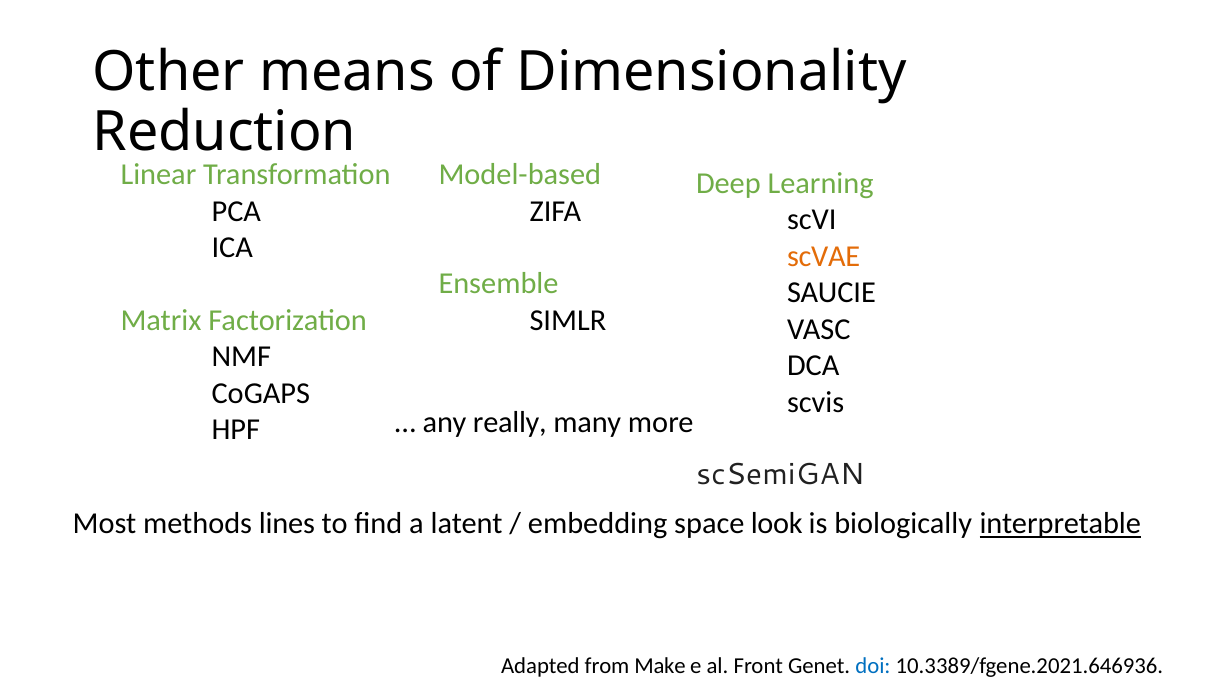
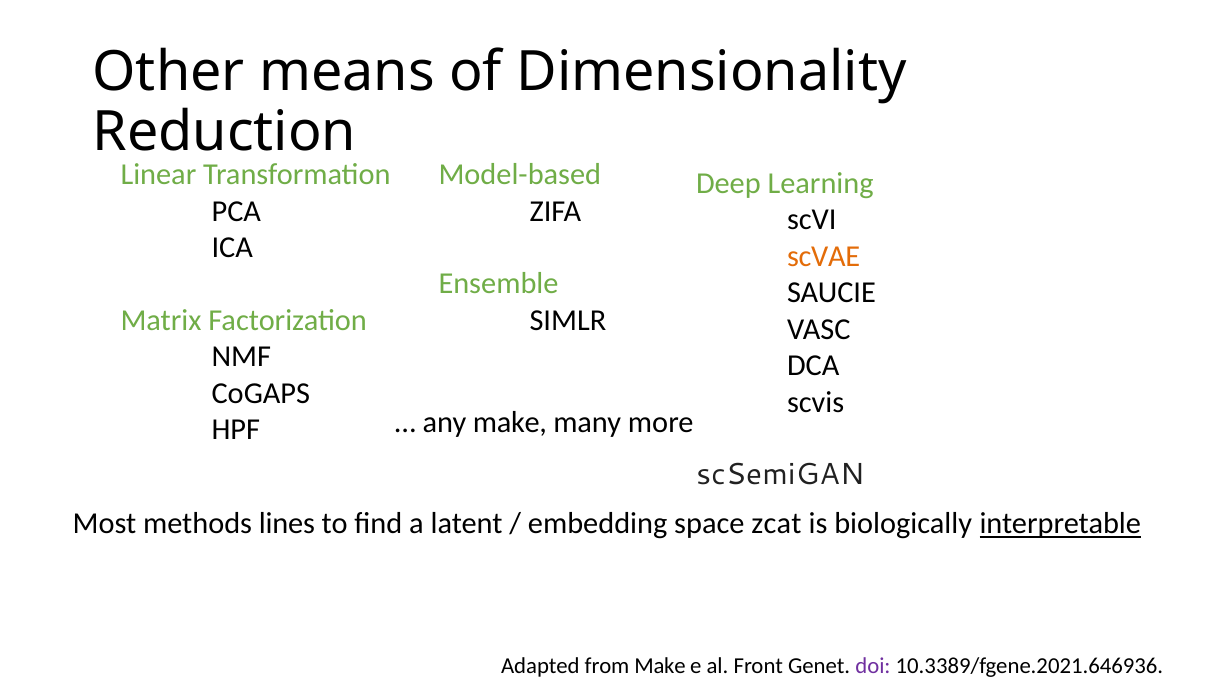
any really: really -> make (510, 423)
look: look -> zcat (776, 524)
doi colour: blue -> purple (873, 666)
